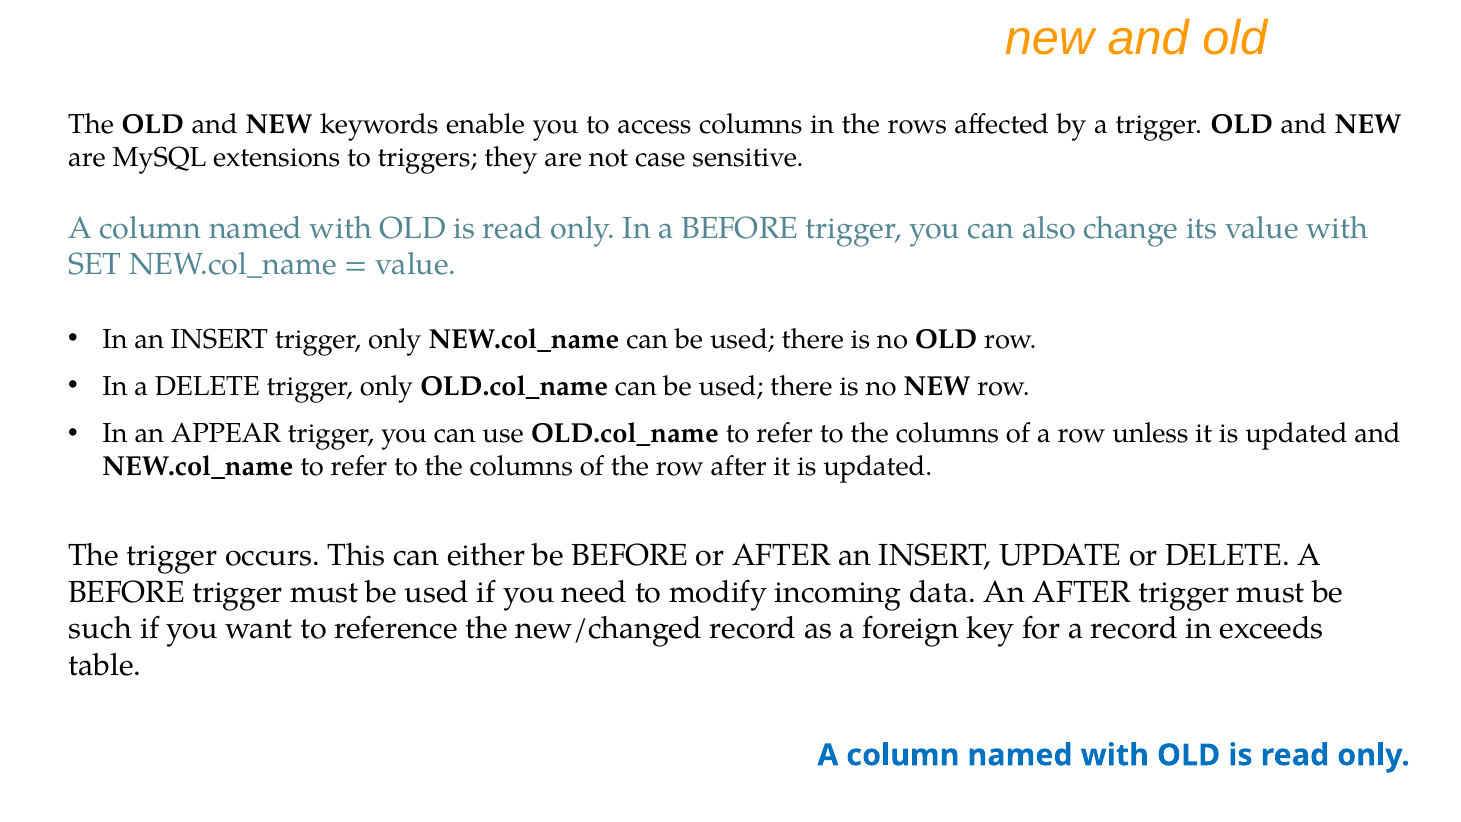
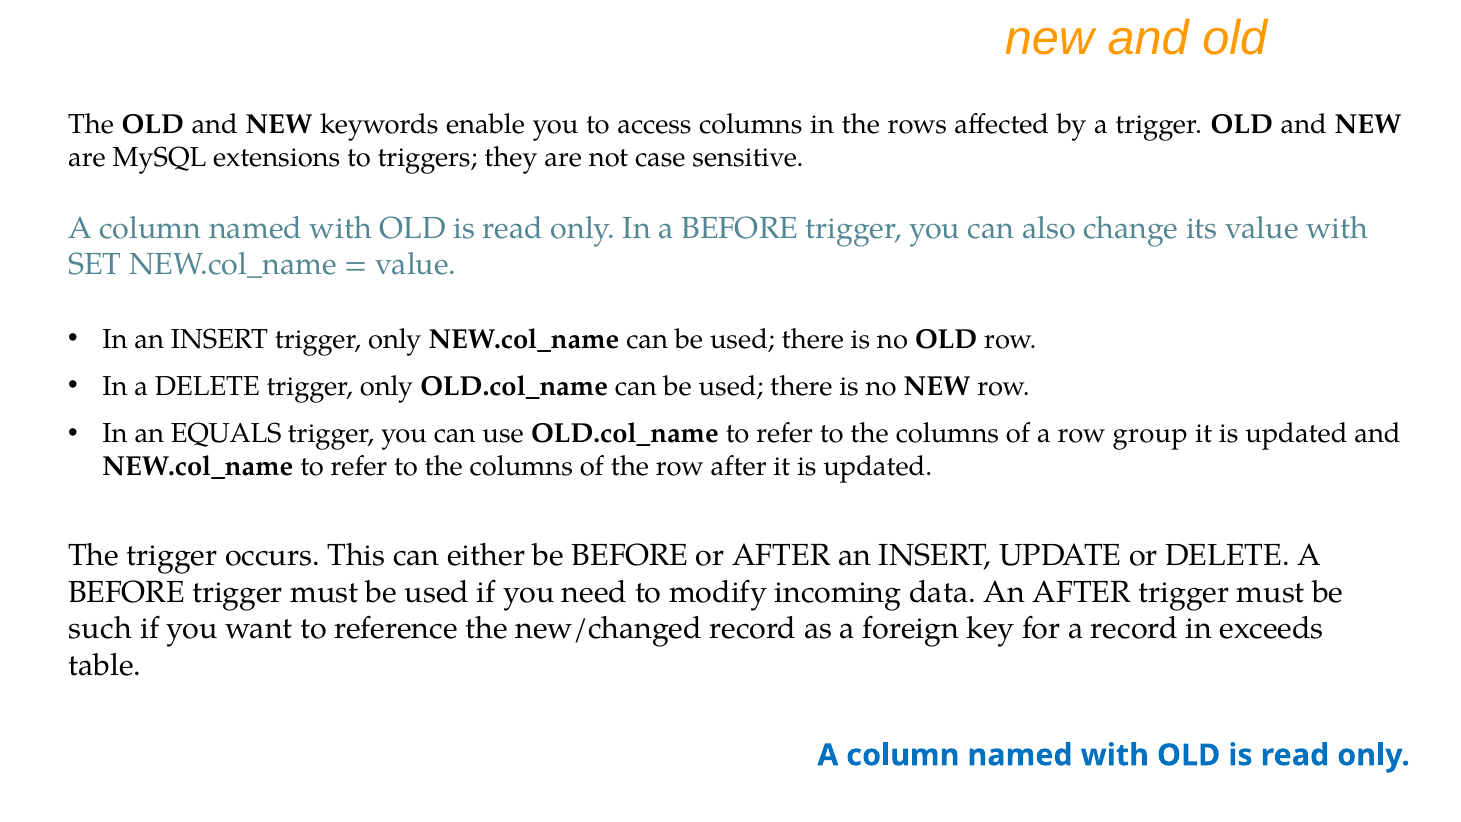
APPEAR: APPEAR -> EQUALS (226, 434)
unless: unless -> group (1150, 434)
